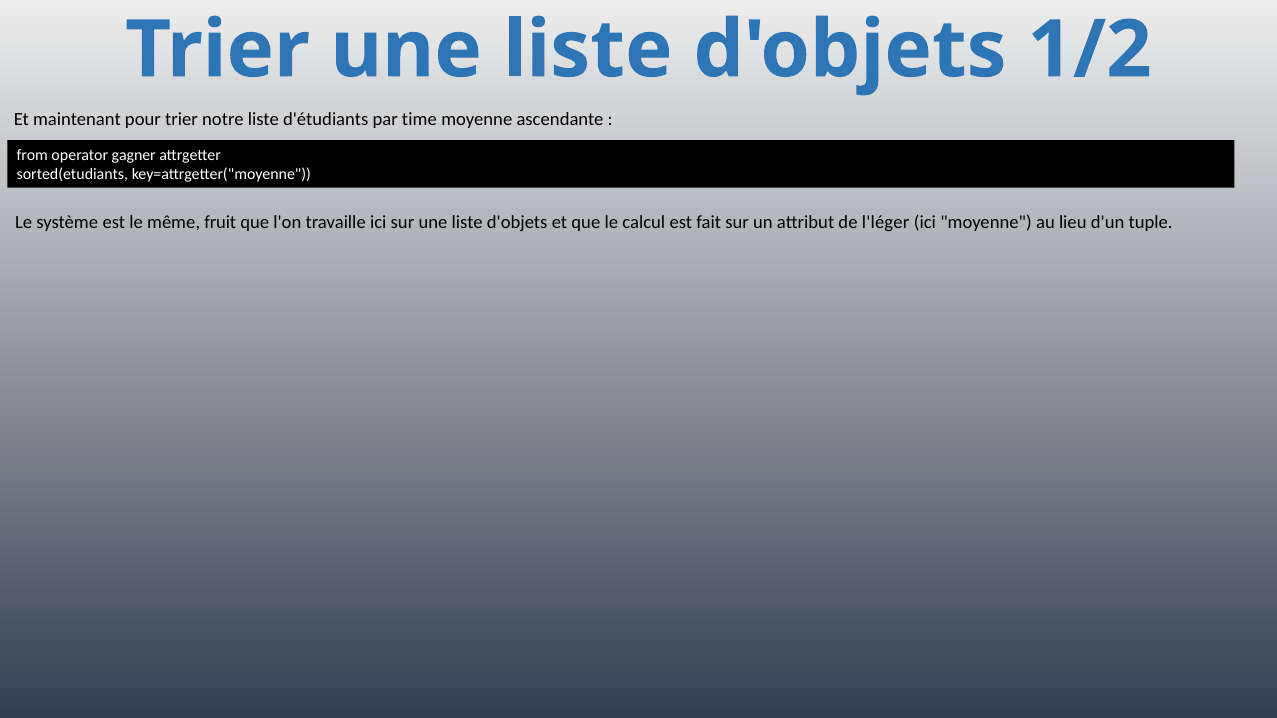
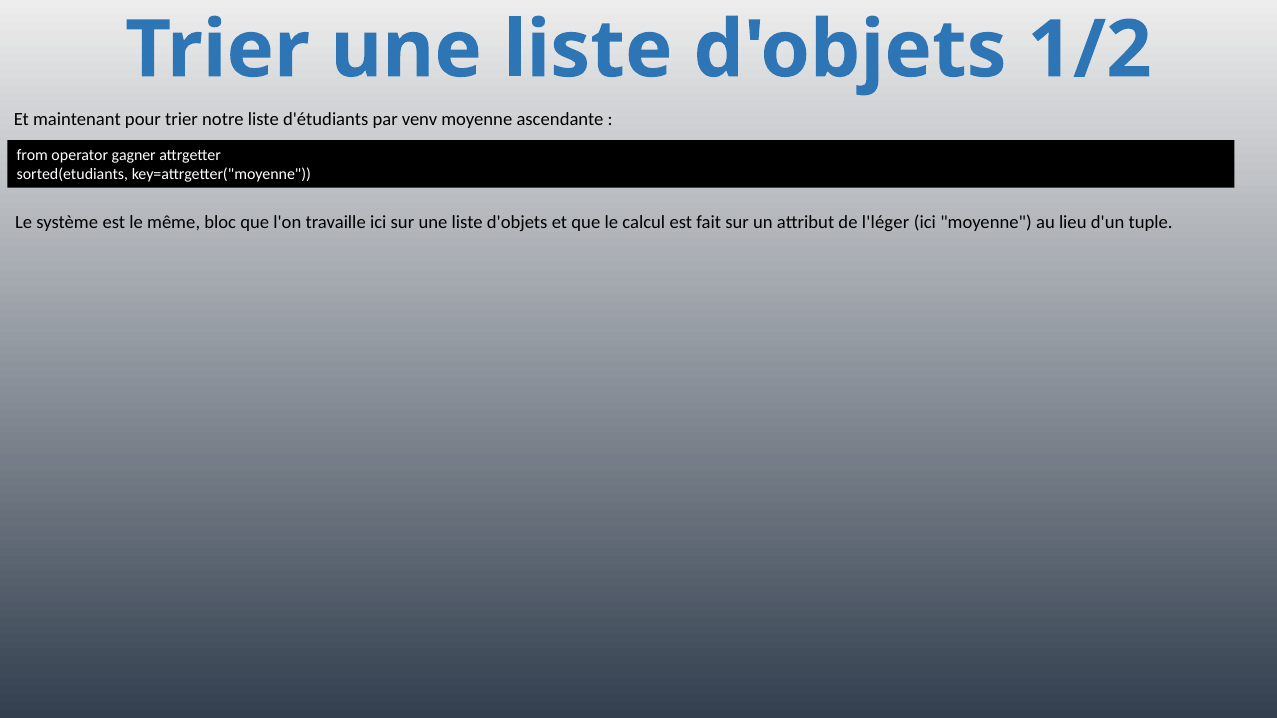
time: time -> venv (420, 119)
fruit: fruit -> bloc (220, 222)
